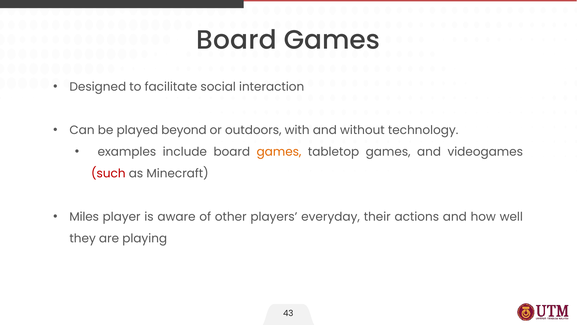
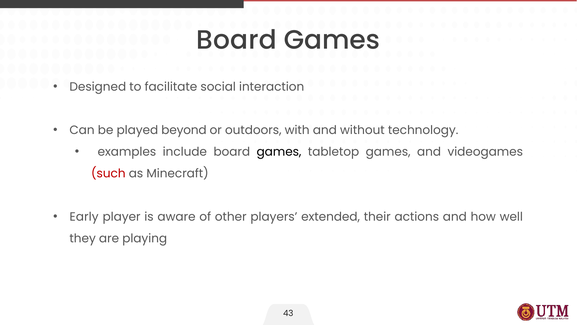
games colour: orange -> black (279, 152)
Miles: Miles -> Early (84, 217)
everyday: everyday -> extended (331, 217)
